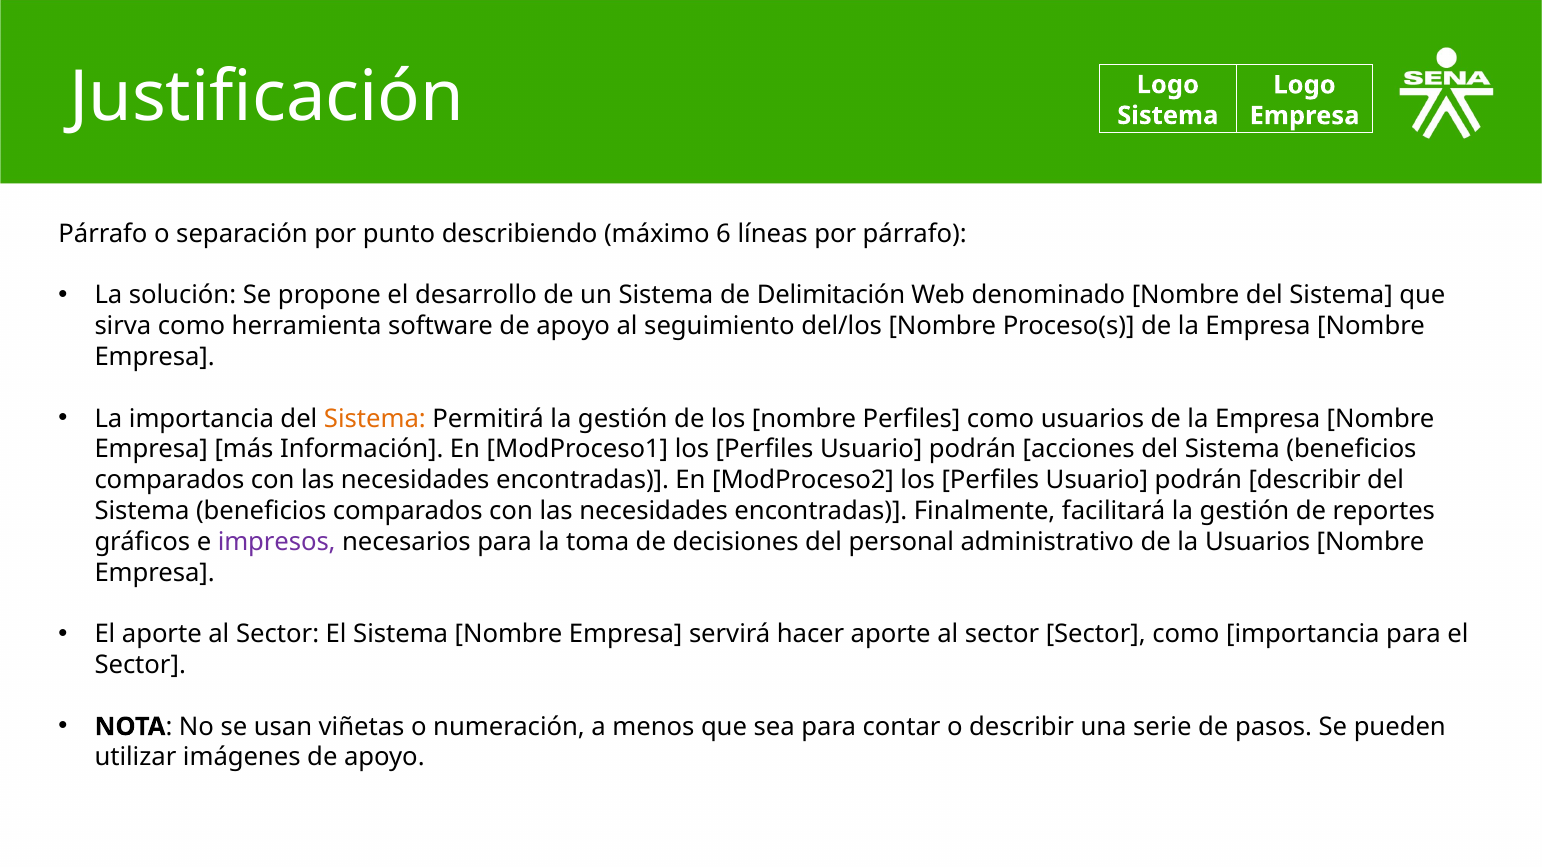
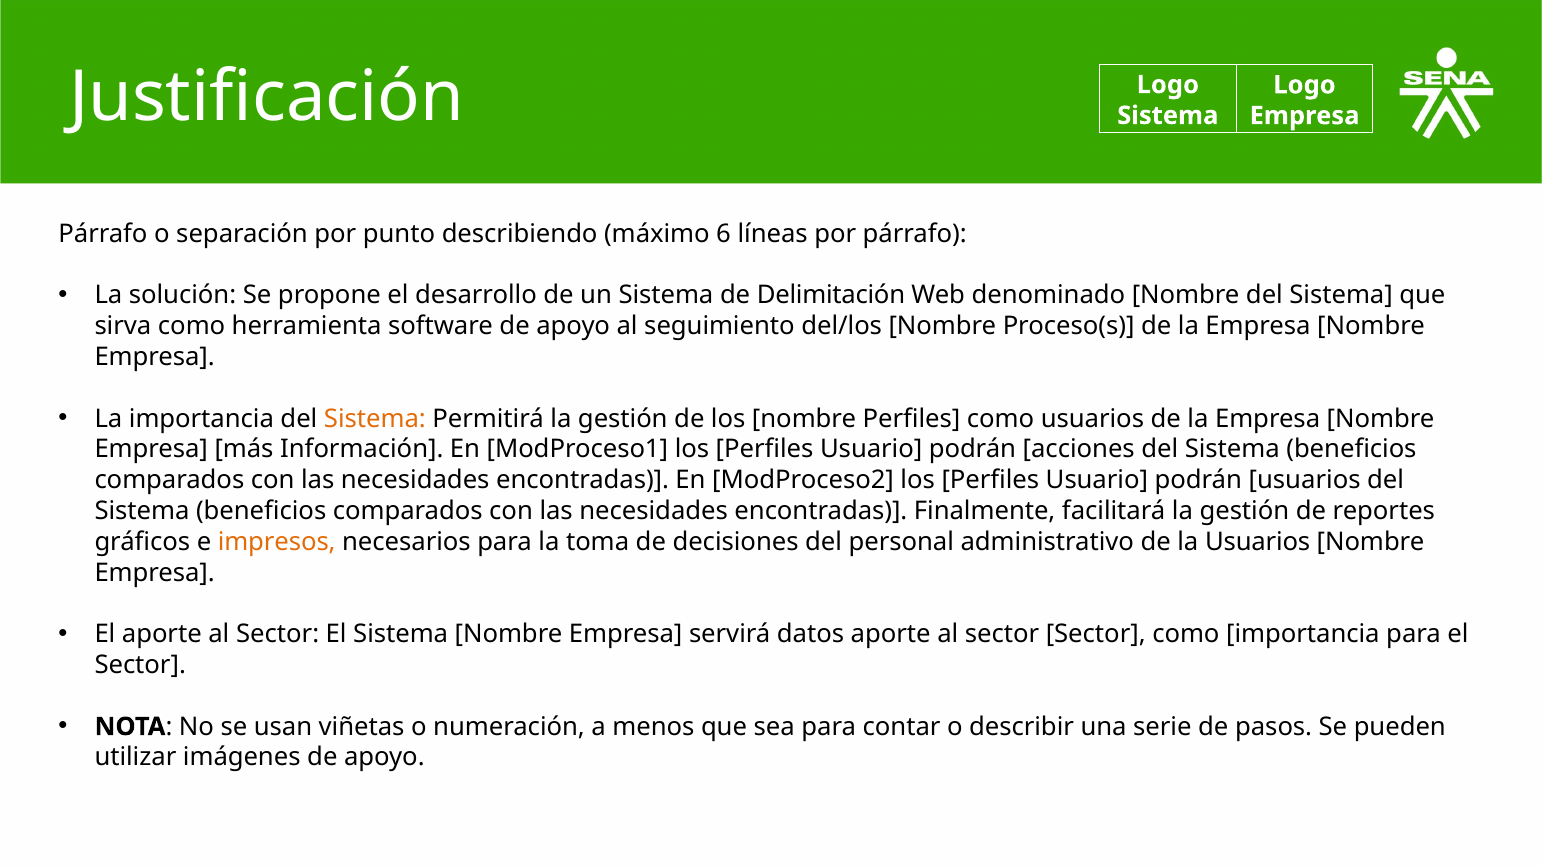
podrán describir: describir -> usuarios (1305, 480)
impresos colour: purple -> orange (277, 542)
hacer: hacer -> datos (811, 635)
